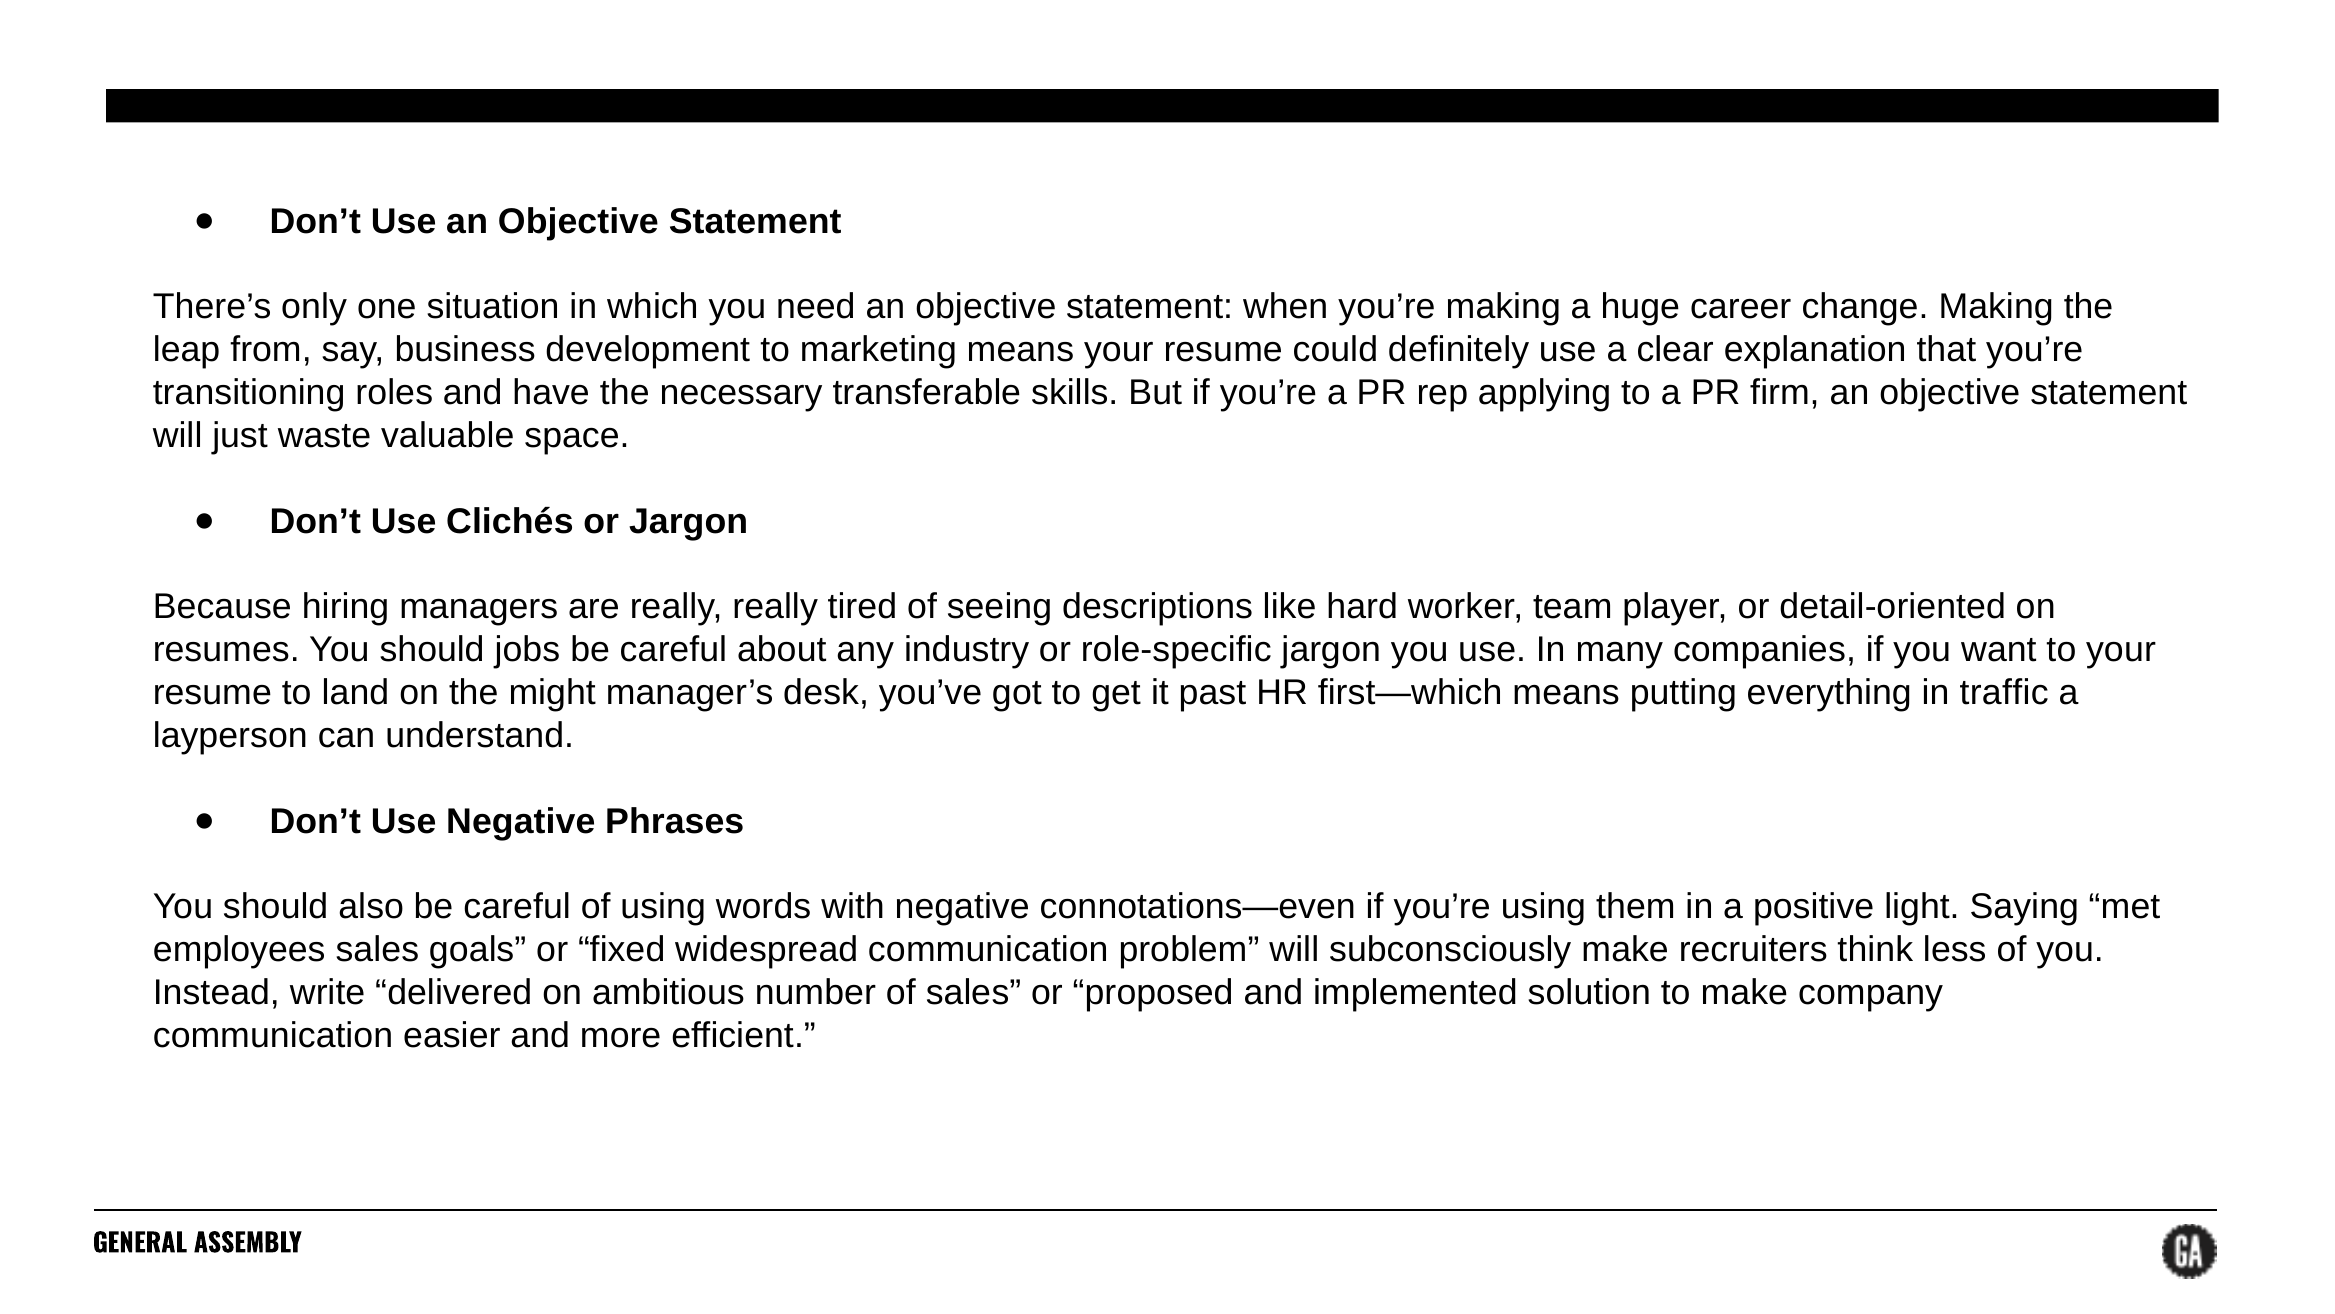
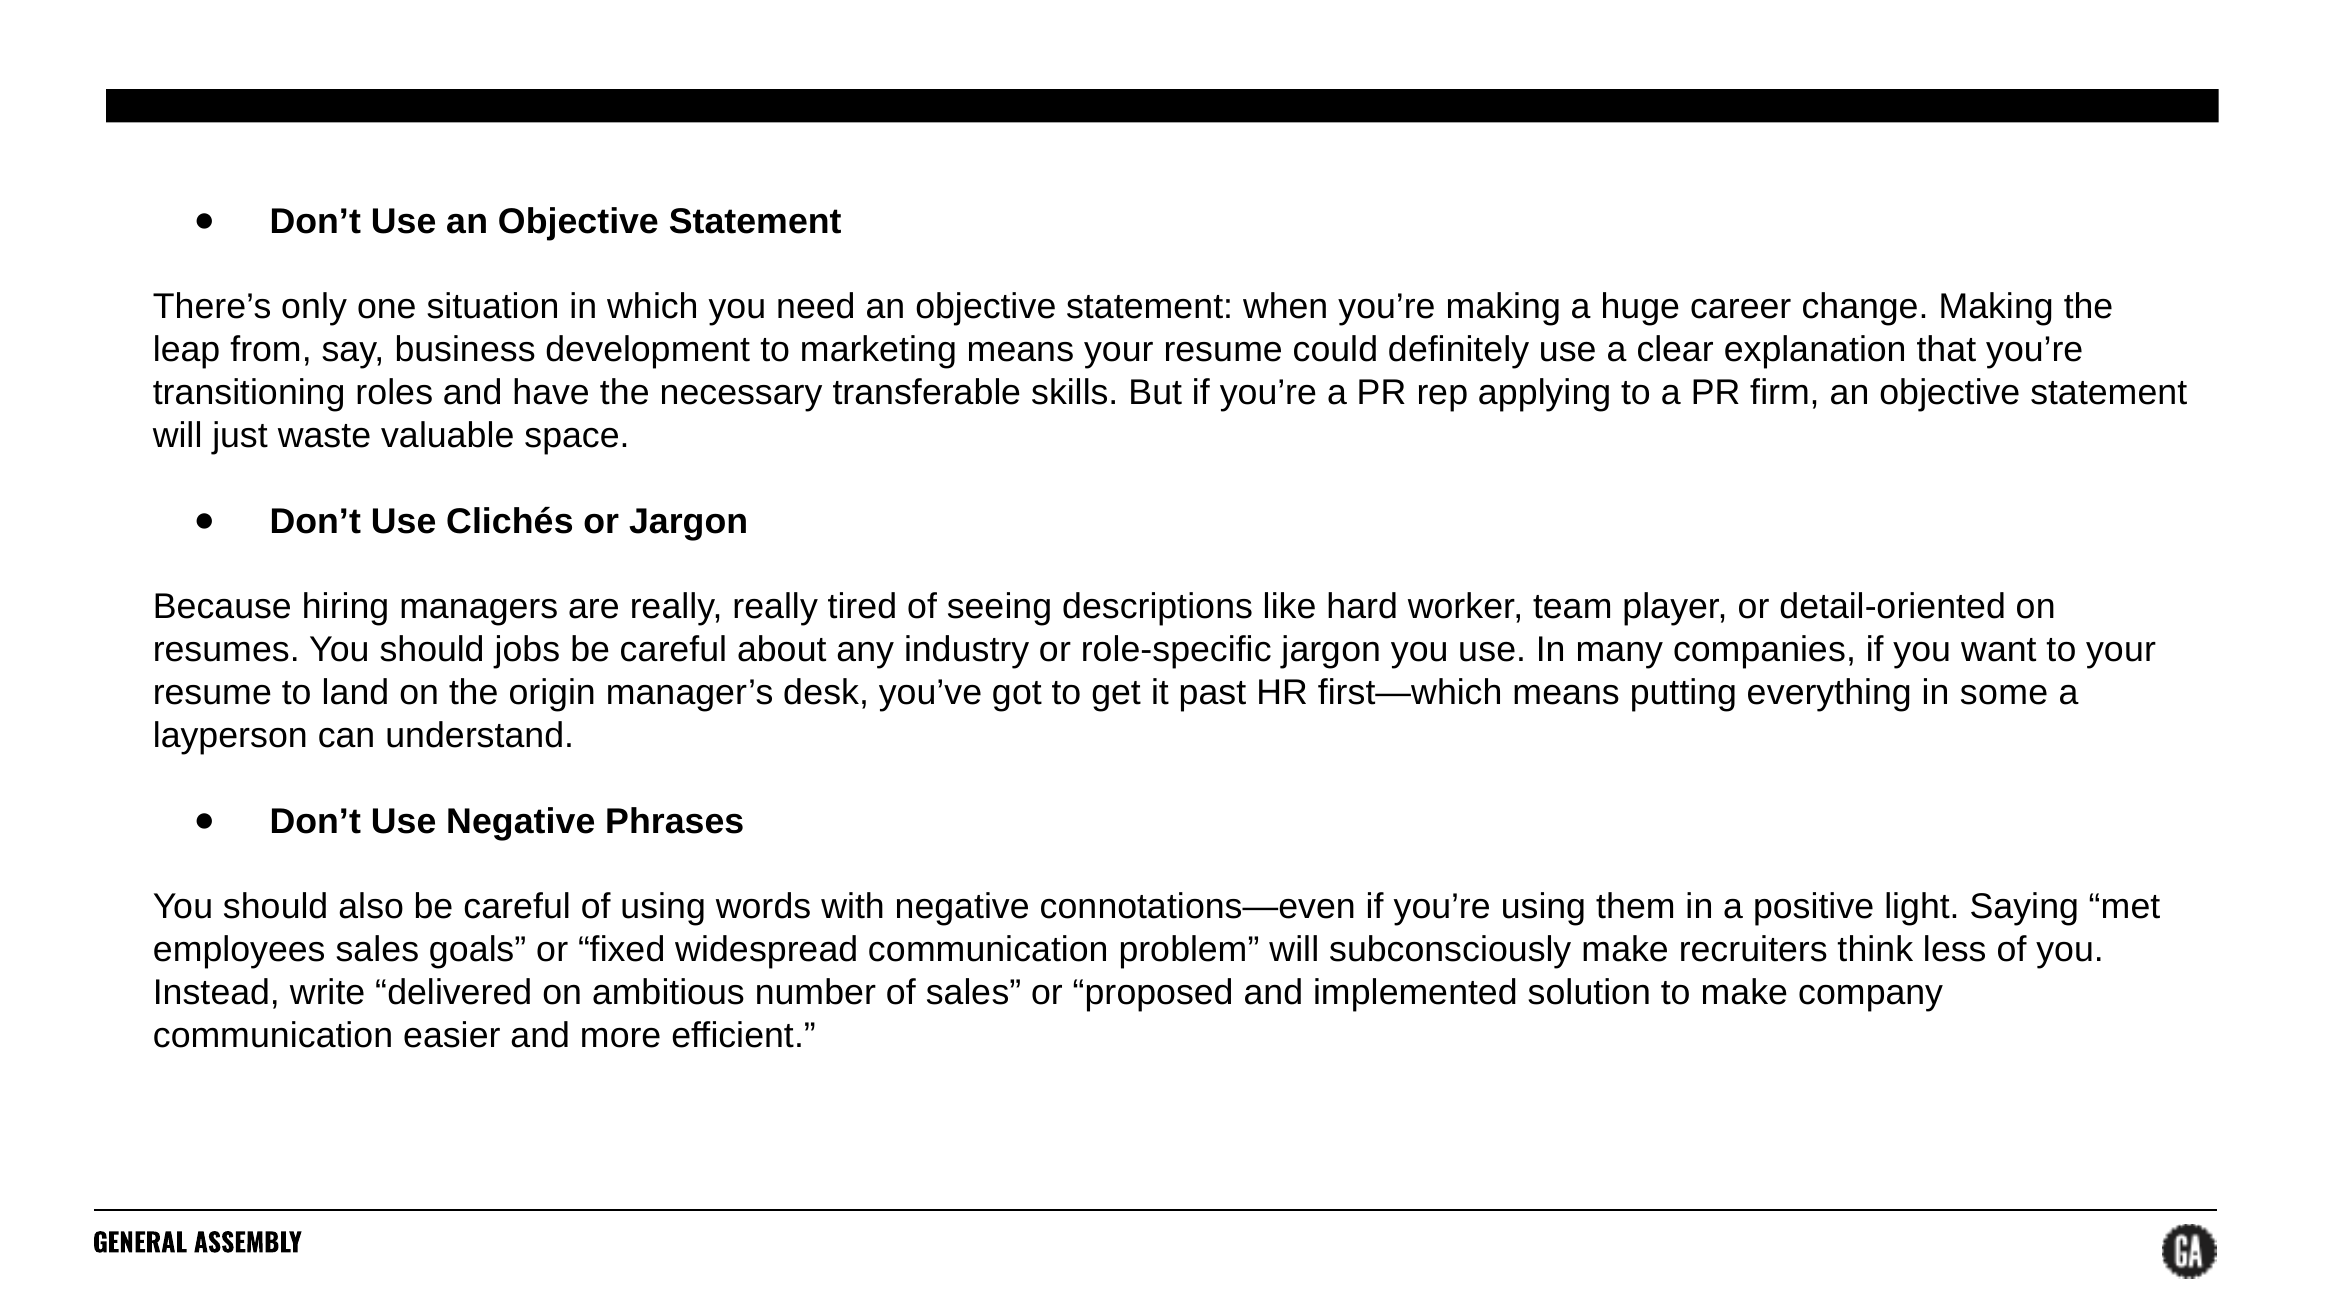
might: might -> origin (552, 692)
traffic: traffic -> some (2004, 692)
